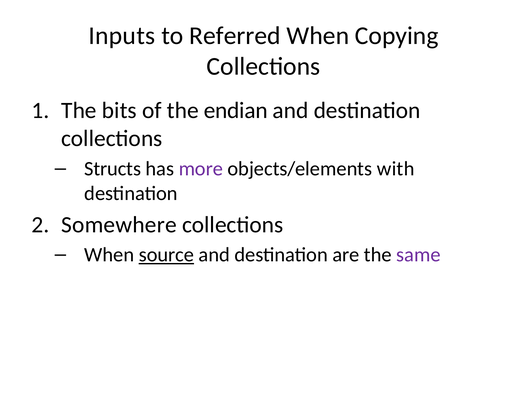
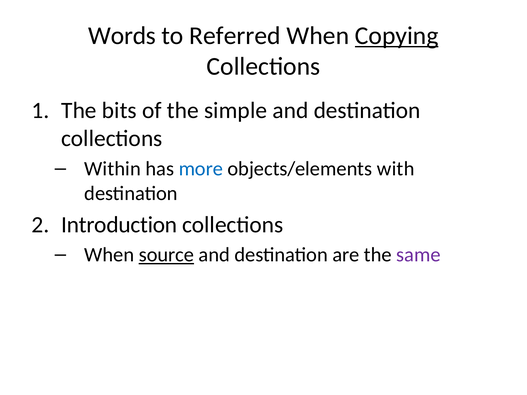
Inputs: Inputs -> Words (122, 36)
Copying underline: none -> present (397, 36)
endian: endian -> simple (236, 111)
Structs: Structs -> Within (113, 169)
more colour: purple -> blue (201, 169)
Somewhere: Somewhere -> Introduction (119, 225)
